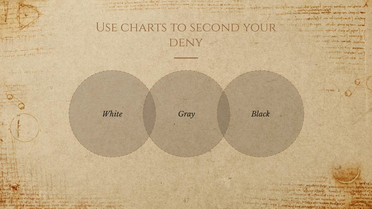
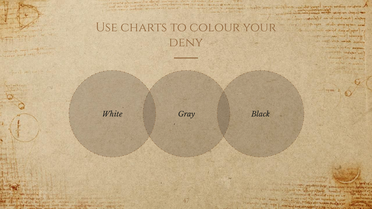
second: second -> colour (215, 27)
